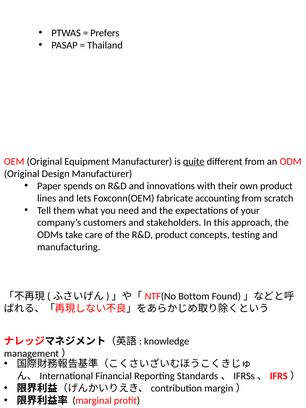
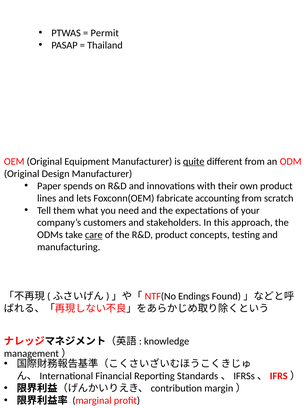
Prefers: Prefers -> Permit (105, 33)
care underline: none -> present (94, 235)
Bottom: Bottom -> Endings (194, 296)
